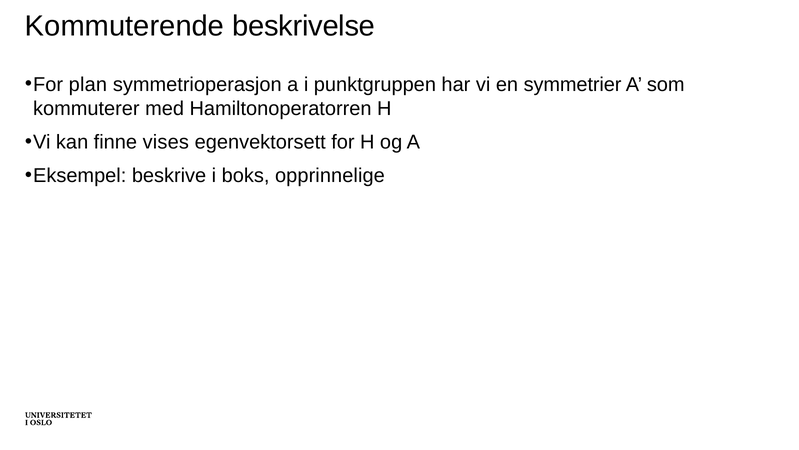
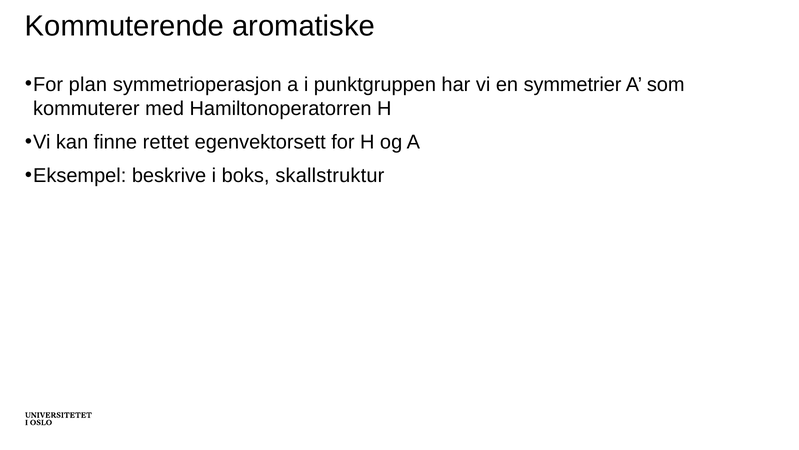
beskrivelse: beskrivelse -> aromatiske (304, 26)
vises: vises -> rettet (166, 142)
opprinnelige: opprinnelige -> skallstruktur (330, 175)
